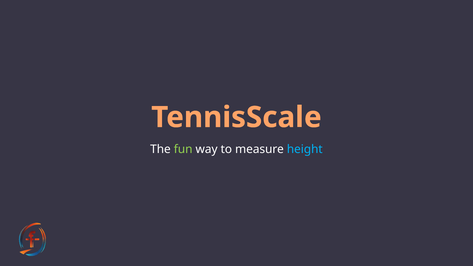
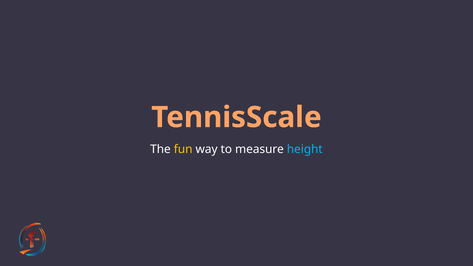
fun colour: light green -> yellow (183, 149)
